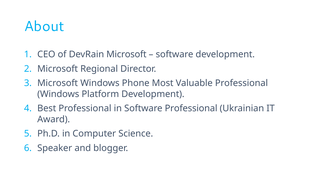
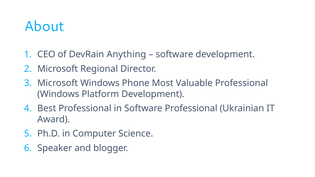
DevRain Microsoft: Microsoft -> Anything (126, 55)
